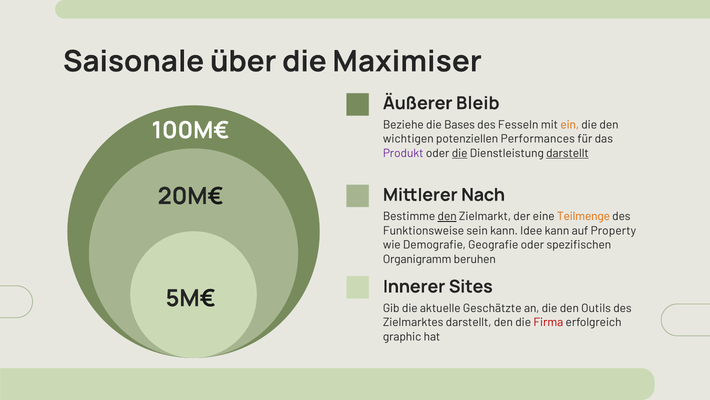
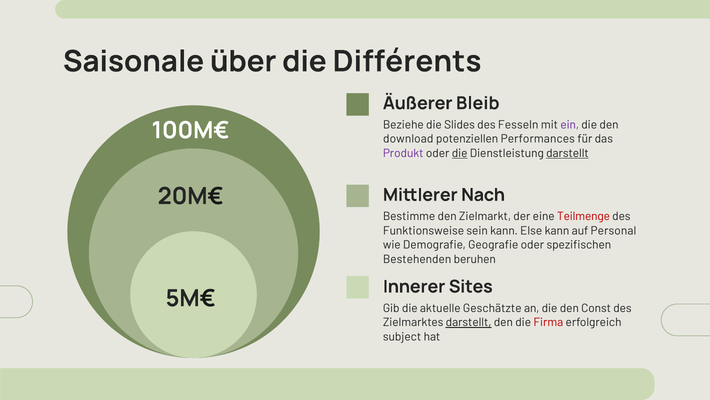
Maximiser: Maximiser -> Différents (407, 61)
Bases: Bases -> Slides (460, 125)
ein colour: orange -> purple (570, 125)
wichtigen: wichtigen -> download (408, 139)
den underline: present -> none (447, 216)
Teilmenge colour: orange -> red (584, 216)
Idee: Idee -> Else (531, 230)
Property: Property -> Personal (613, 230)
Organigramm: Organigramm -> Bestehenden (417, 259)
Outils: Outils -> Const (596, 308)
darstellt underline: none -> present (469, 322)
graphic: graphic -> subject (402, 336)
